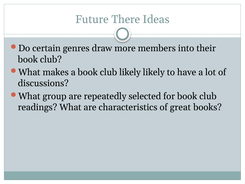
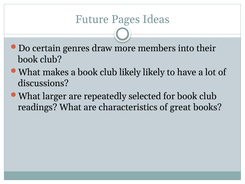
There: There -> Pages (126, 19)
group: group -> larger (55, 96)
